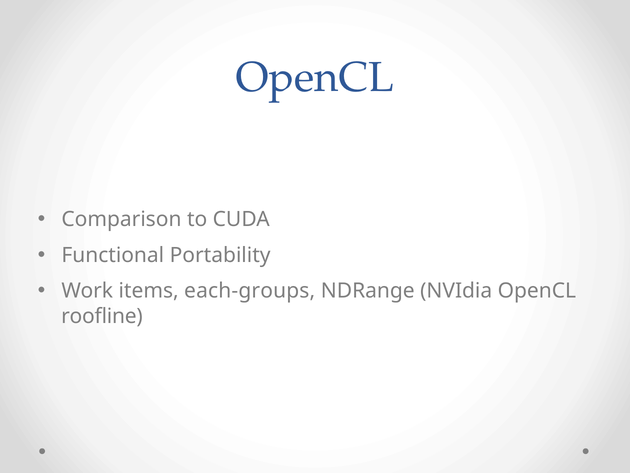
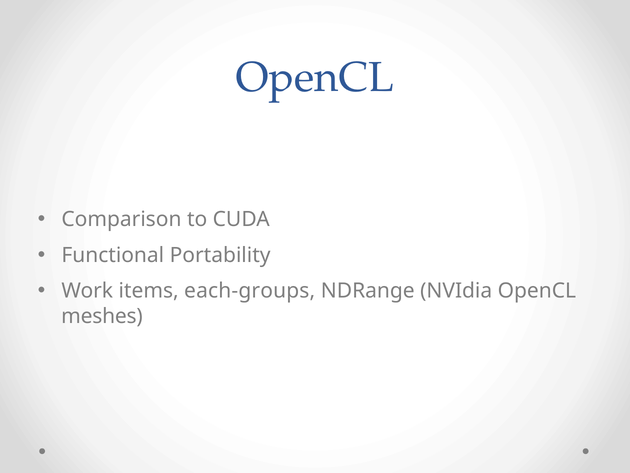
roofline: roofline -> meshes (102, 316)
